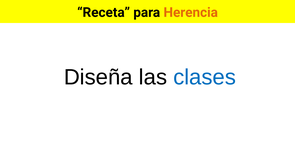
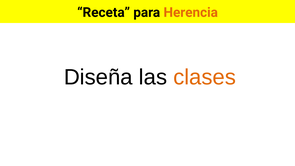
clases colour: blue -> orange (205, 77)
